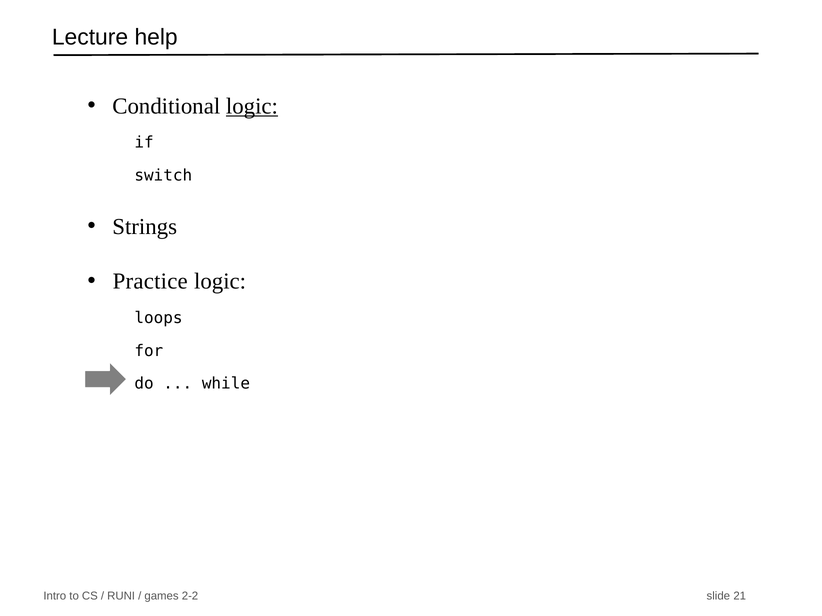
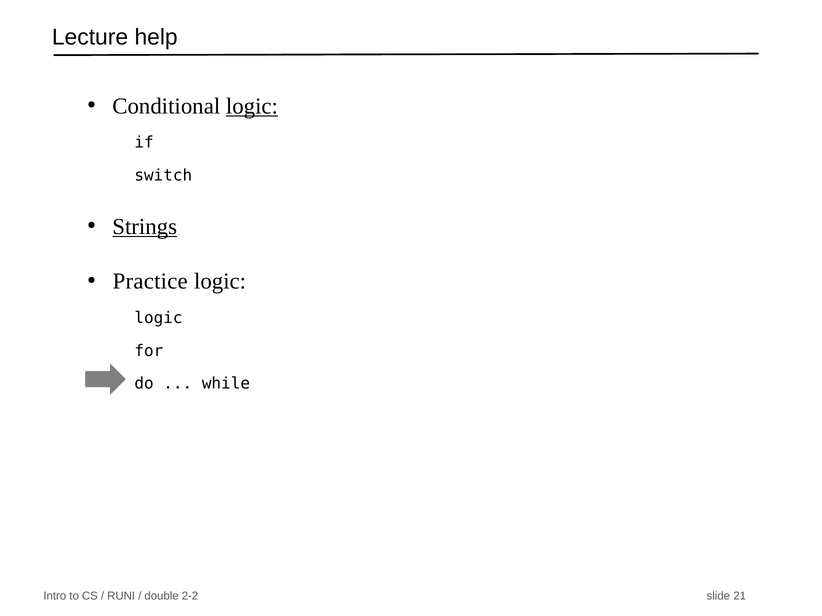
Strings underline: none -> present (145, 227)
loops: loops -> logic (158, 318)
games: games -> double (162, 597)
